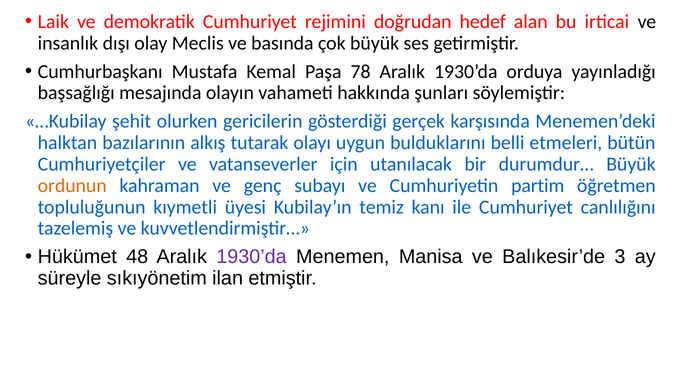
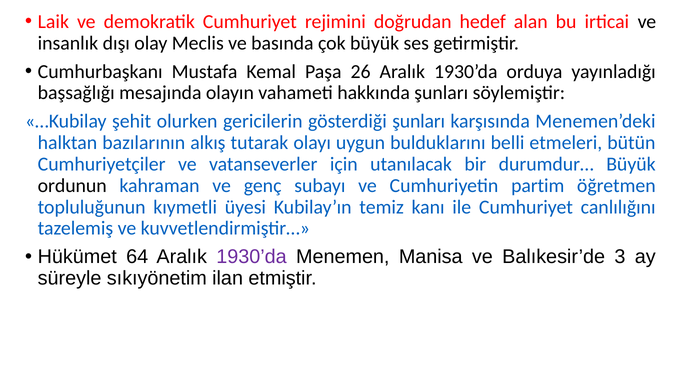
78: 78 -> 26 (361, 72)
gösterdiği gerçek: gerçek -> şunları (419, 121)
ordunun colour: orange -> black (72, 186)
48: 48 -> 64 (137, 257)
